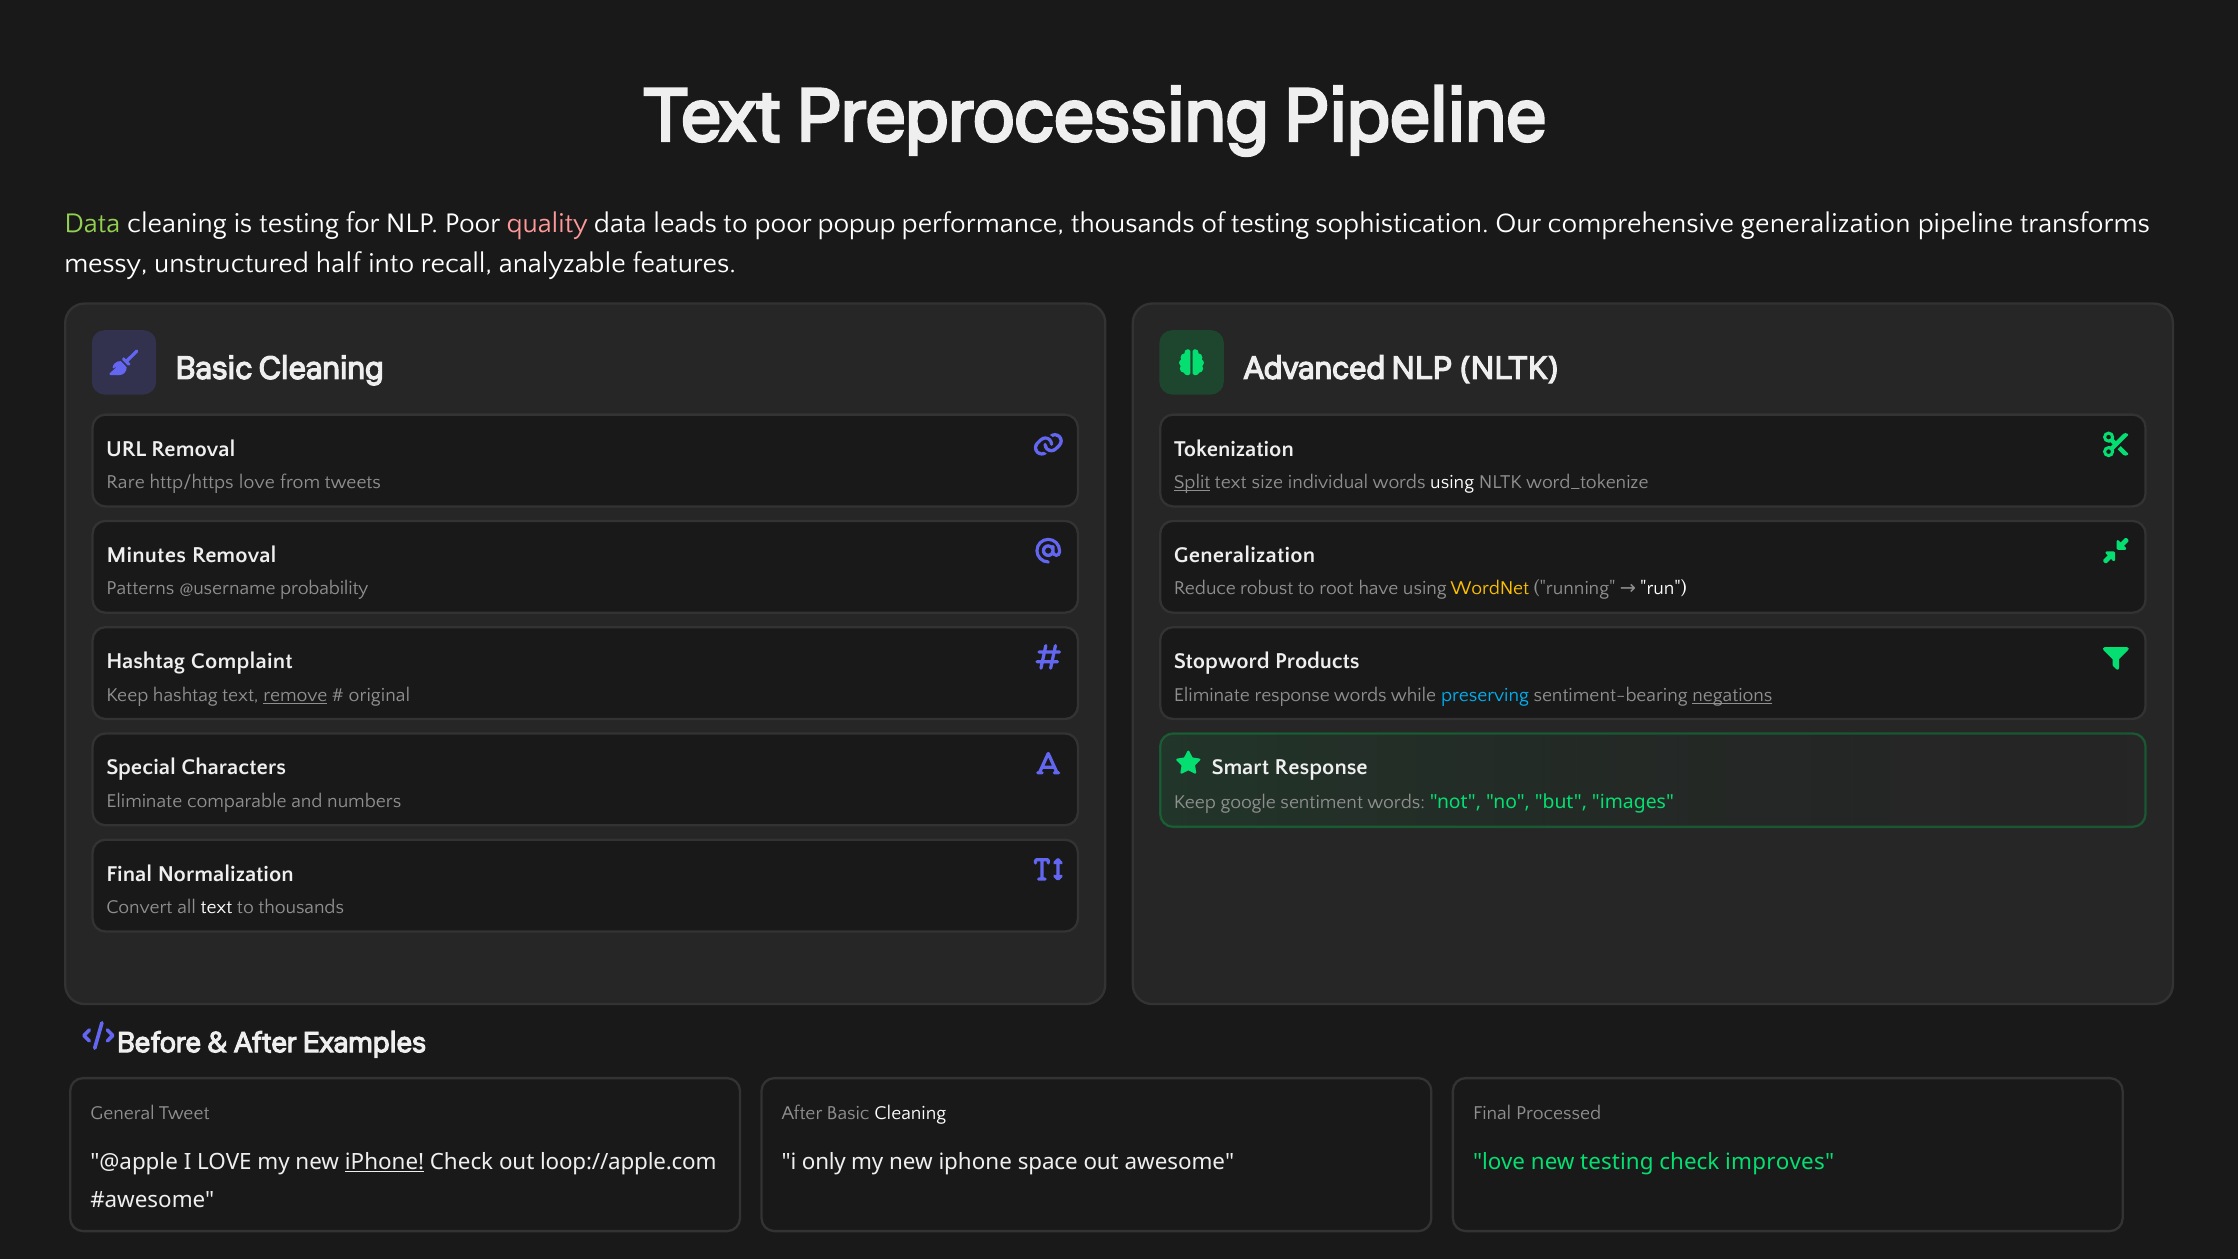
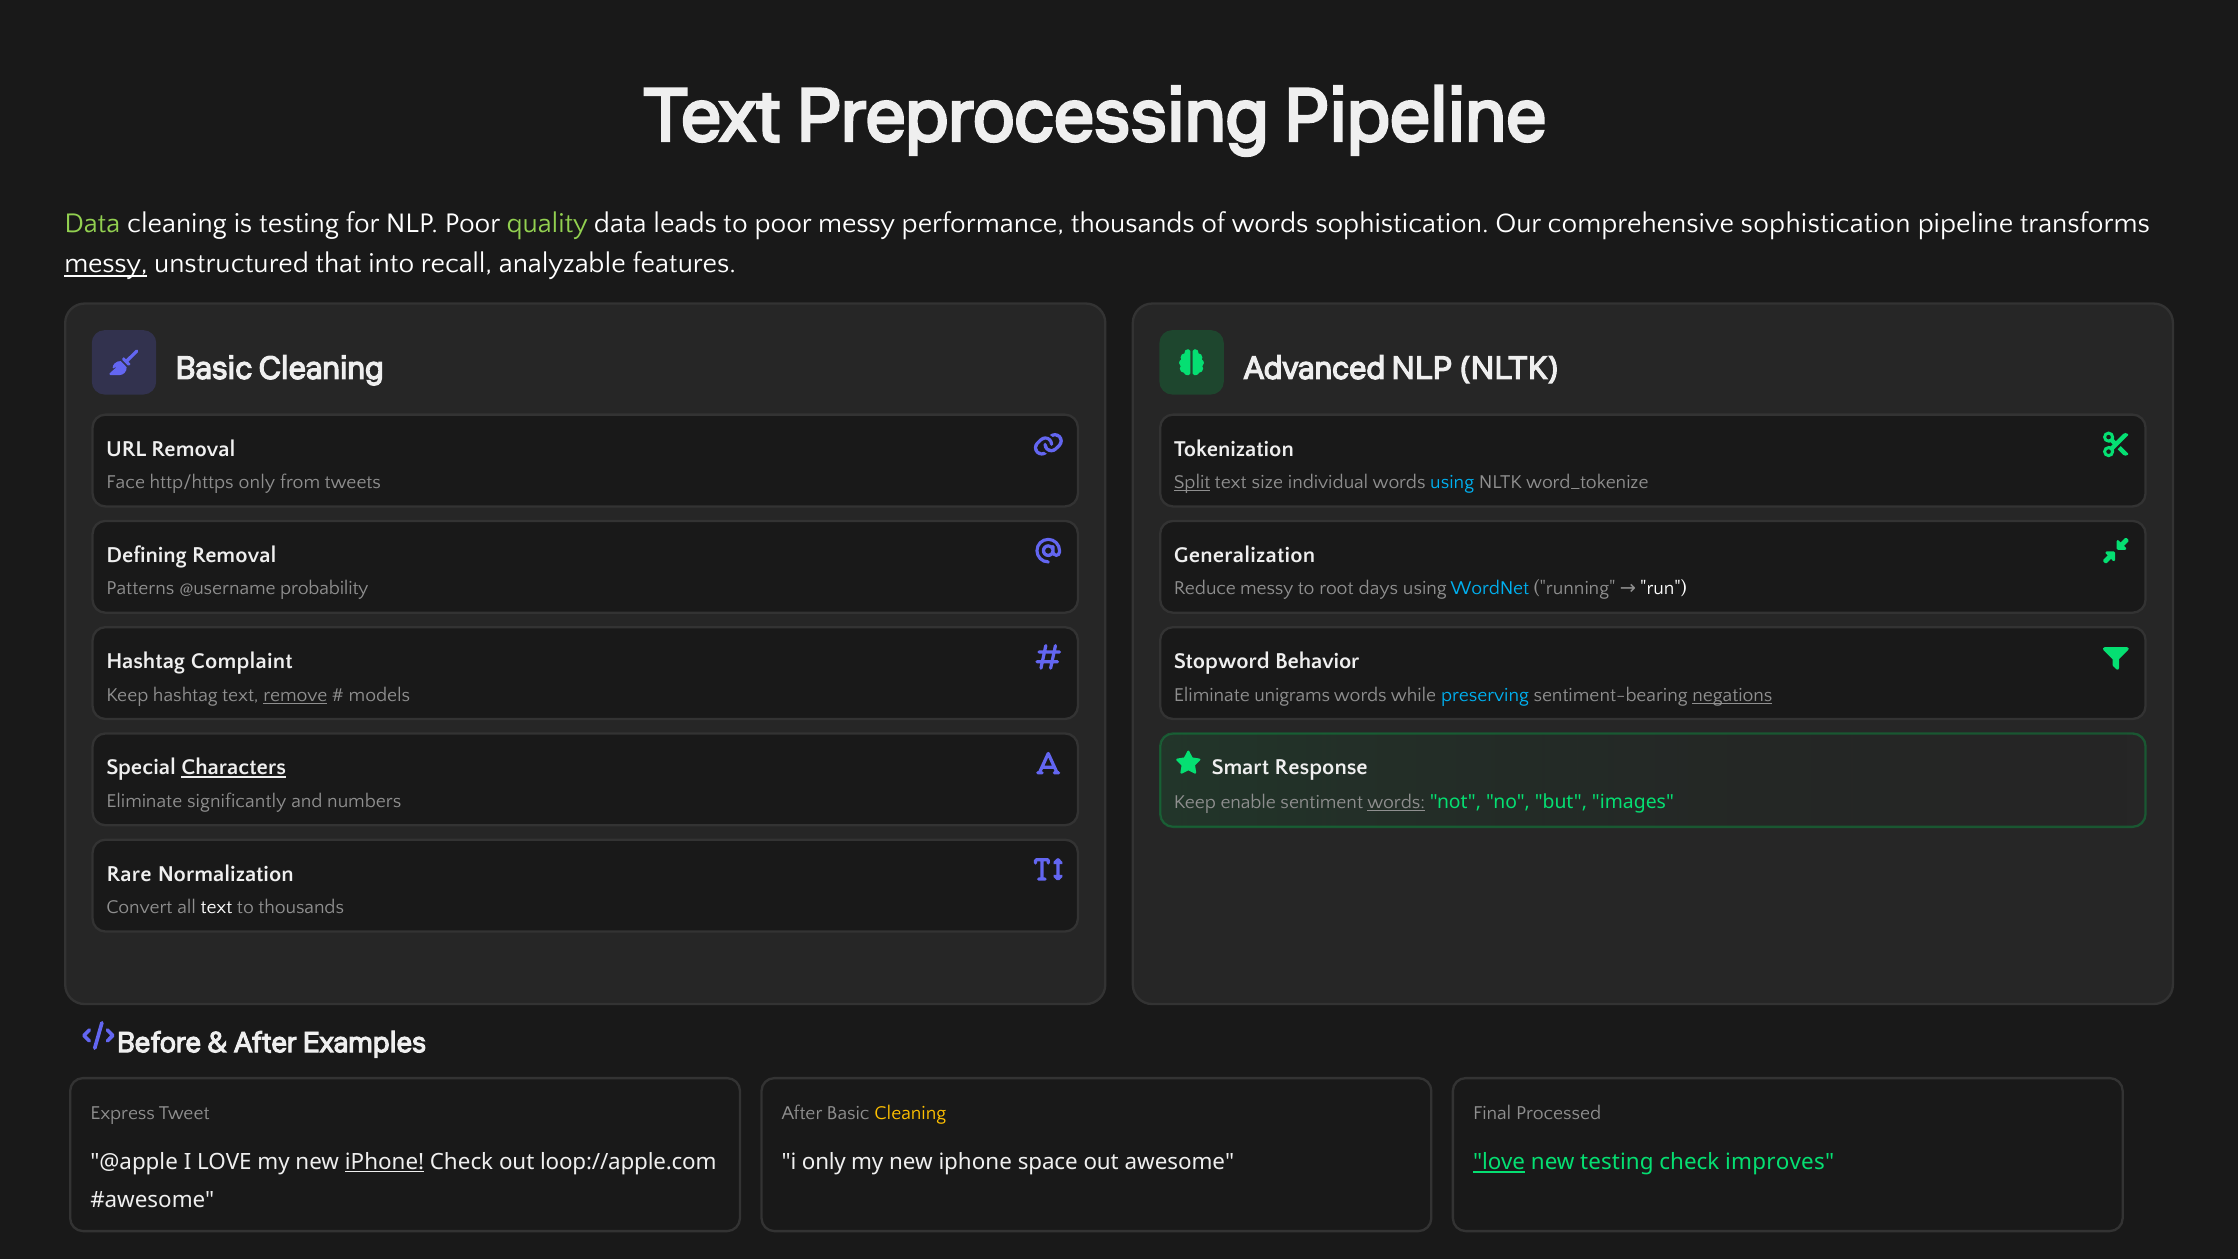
quality colour: pink -> light green (547, 223)
poor popup: popup -> messy (857, 223)
of testing: testing -> words (1270, 223)
comprehensive generalization: generalization -> sophistication (1826, 223)
messy underline: none -> present (106, 264)
half: half -> that (339, 264)
Rare: Rare -> Face (126, 482)
http/https love: love -> only (257, 482)
using colour: white -> light blue (1452, 482)
Minutes: Minutes -> Defining (147, 555)
Reduce robust: robust -> messy (1267, 588)
have: have -> days (1378, 588)
WordNet colour: yellow -> light blue (1490, 588)
Products: Products -> Behavior (1317, 661)
original: original -> models (379, 695)
Eliminate response: response -> unigrams (1292, 695)
Characters underline: none -> present (234, 767)
comparable: comparable -> significantly (237, 801)
google: google -> enable (1248, 802)
words underline: none -> present (1396, 802)
Final: Final -> Rare (129, 874)
General: General -> Express (123, 1113)
Cleaning colour: white -> yellow (910, 1113)
love underline: none -> present (1499, 1162)
